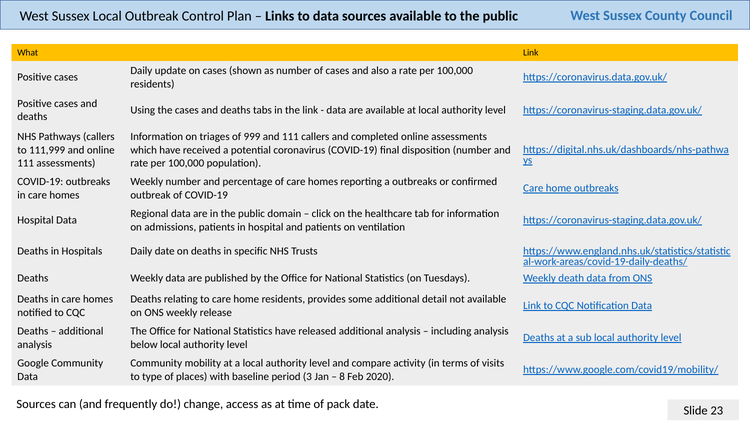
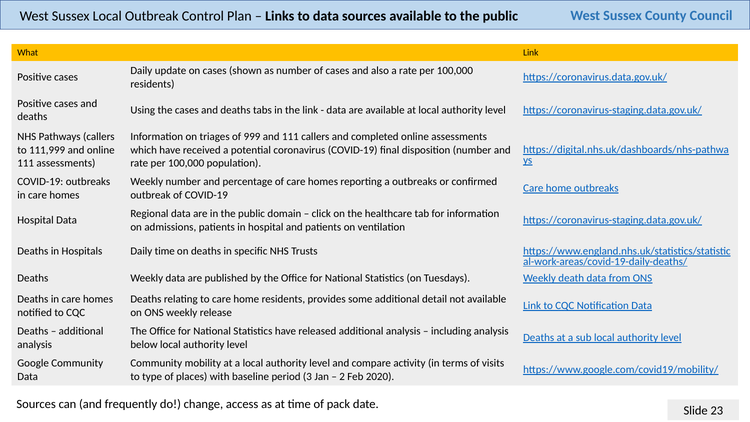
Daily date: date -> time (165, 251)
8: 8 -> 2 (342, 376)
